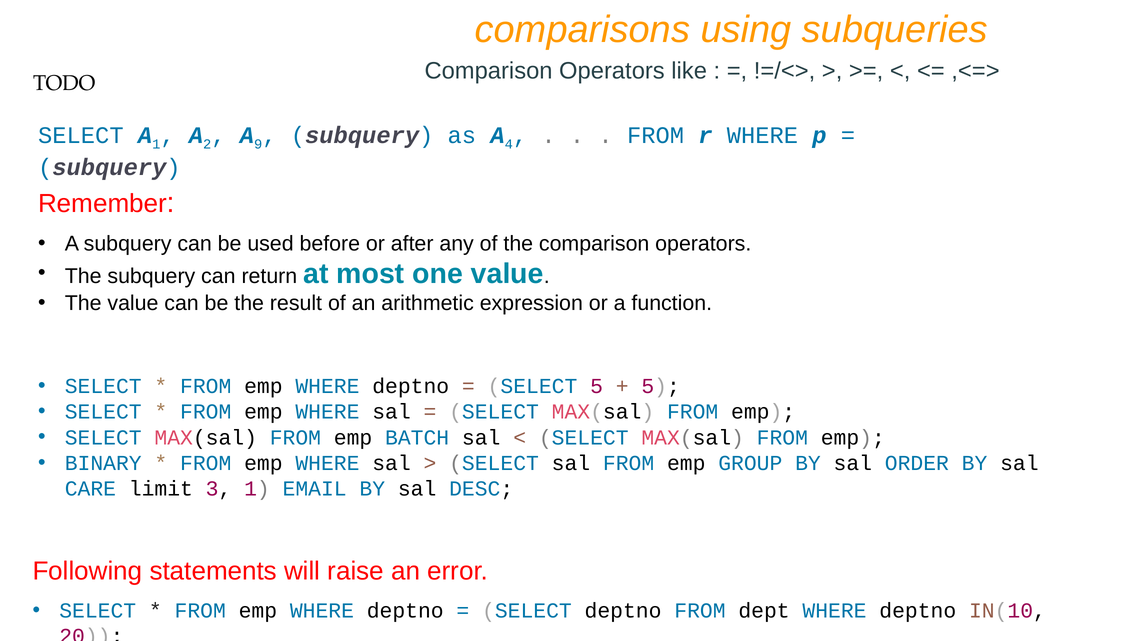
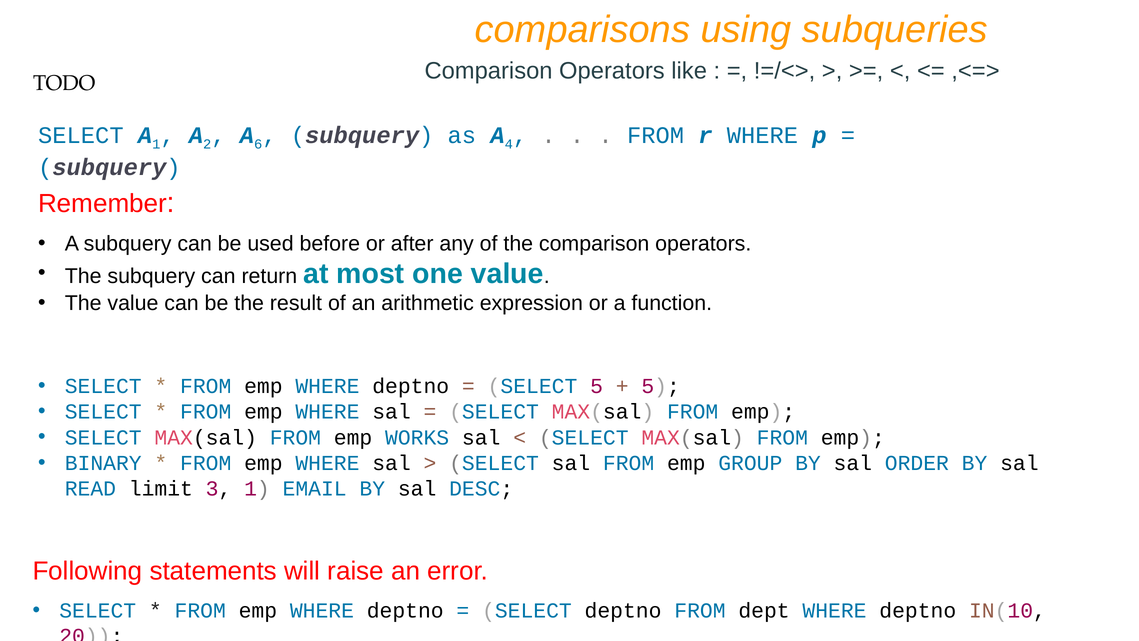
9: 9 -> 6 (258, 144)
BATCH: BATCH -> WORKS (417, 437)
CARE: CARE -> READ (90, 489)
